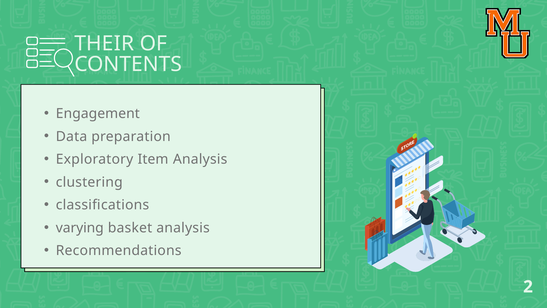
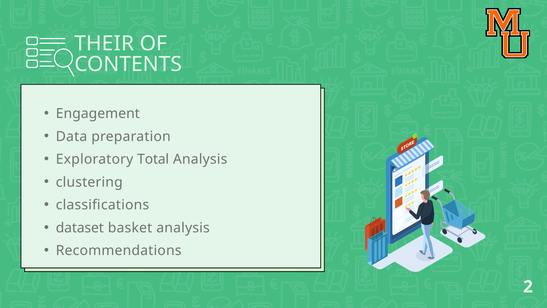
Item: Item -> Total (153, 159)
varying: varying -> dataset (80, 228)
